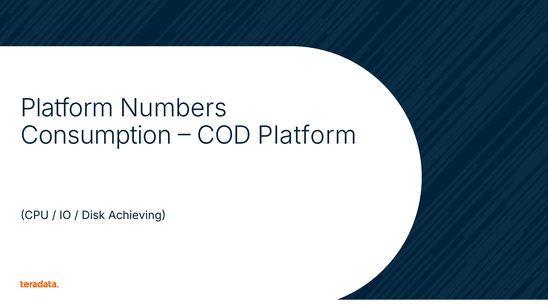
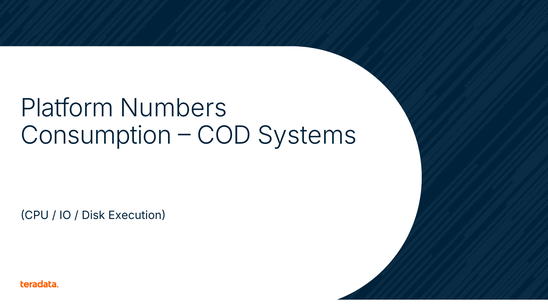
COD Platform: Platform -> Systems (307, 135)
Achieving: Achieving -> Execution (137, 216)
